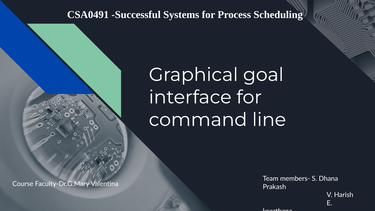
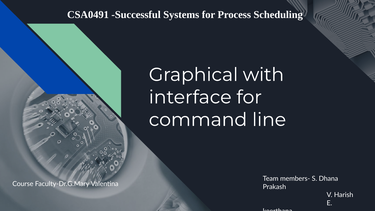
goal: goal -> with (263, 75)
